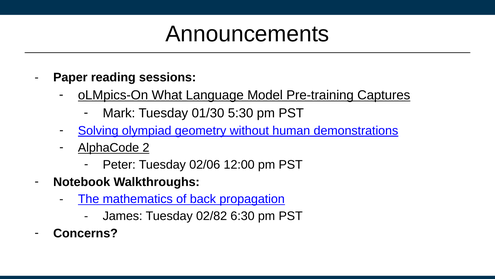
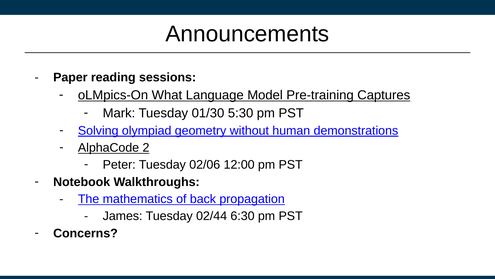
02/82: 02/82 -> 02/44 (212, 216)
